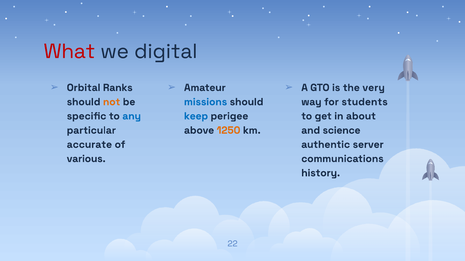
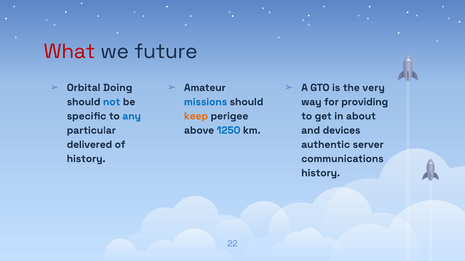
digital: digital -> future (166, 51)
Ranks: Ranks -> Doing (118, 88)
not colour: orange -> blue (112, 102)
students: students -> providing (365, 102)
keep colour: blue -> orange (196, 116)
1250 colour: orange -> blue (229, 131)
science: science -> devices (342, 131)
accurate: accurate -> delivered (89, 145)
various: various -> history (86, 159)
